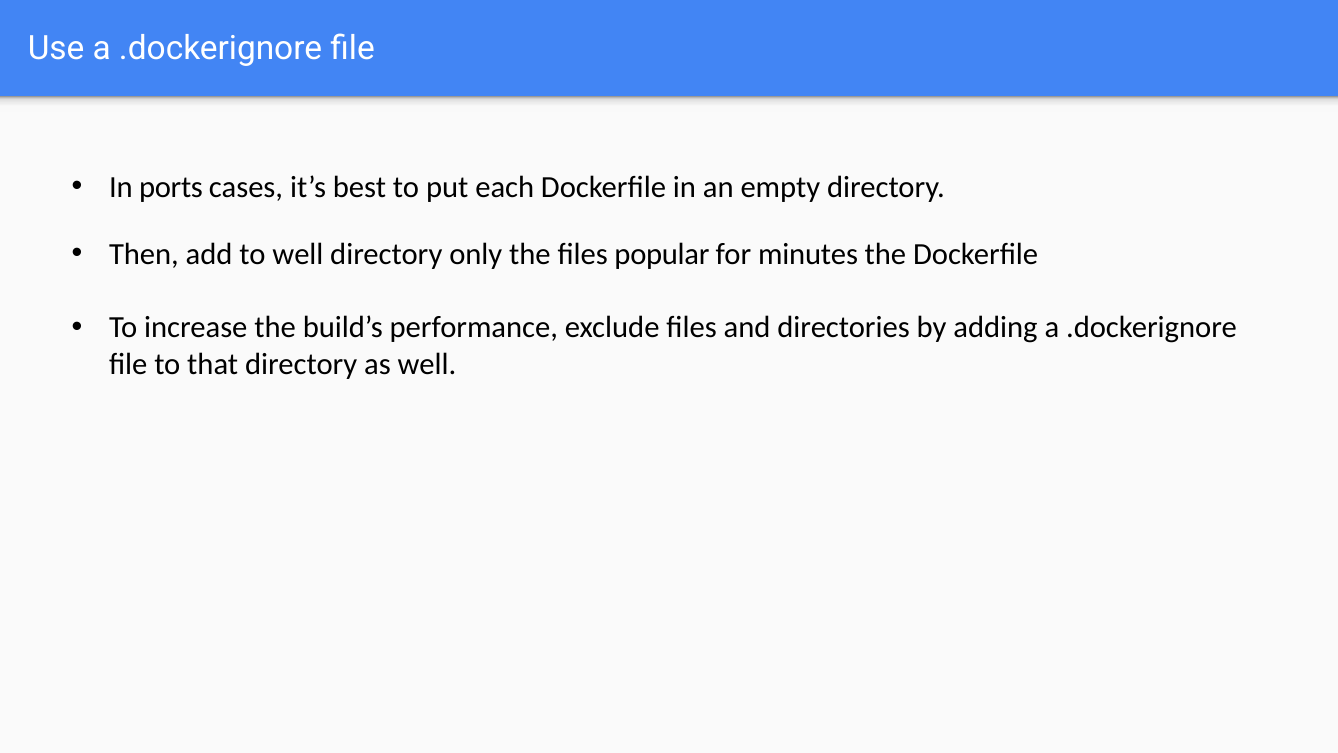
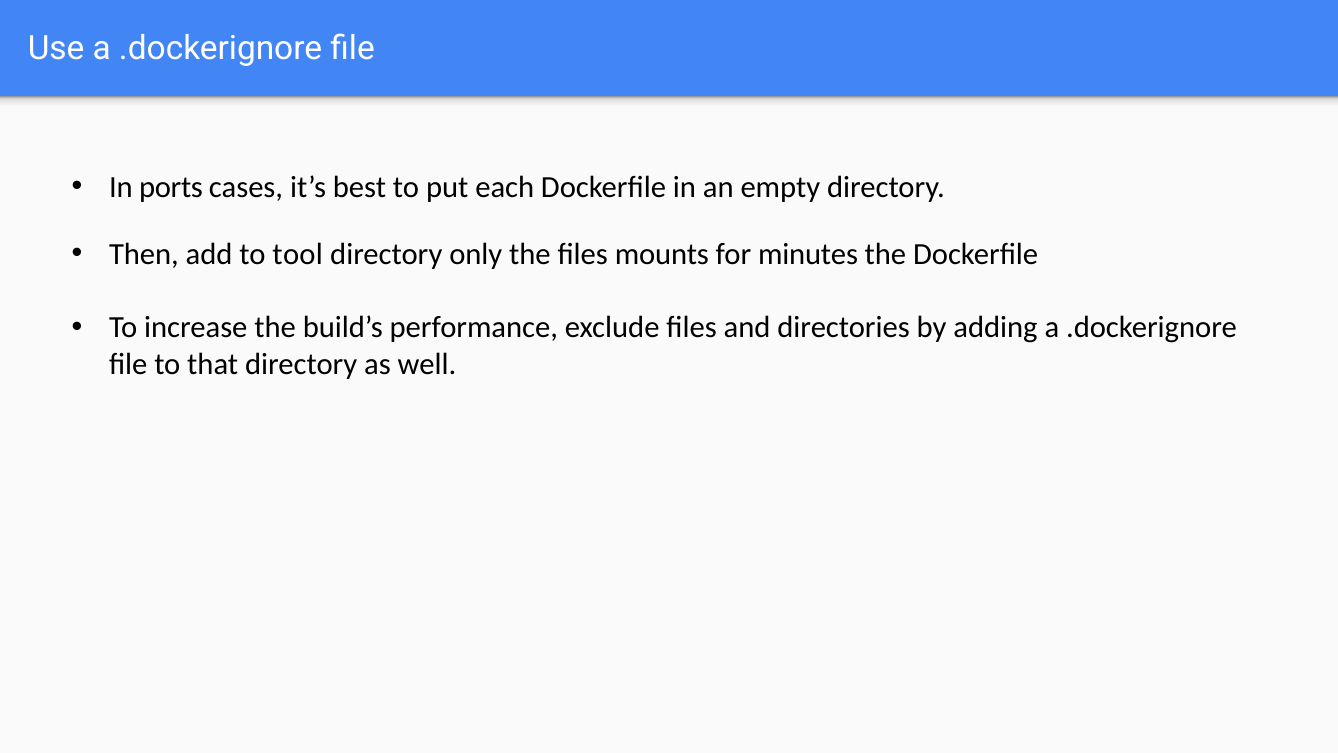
to well: well -> tool (298, 254)
popular: popular -> mounts (662, 254)
